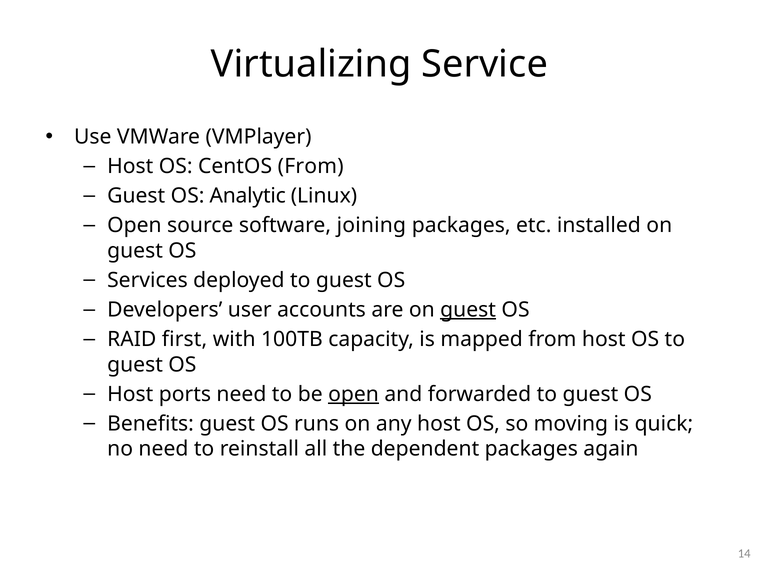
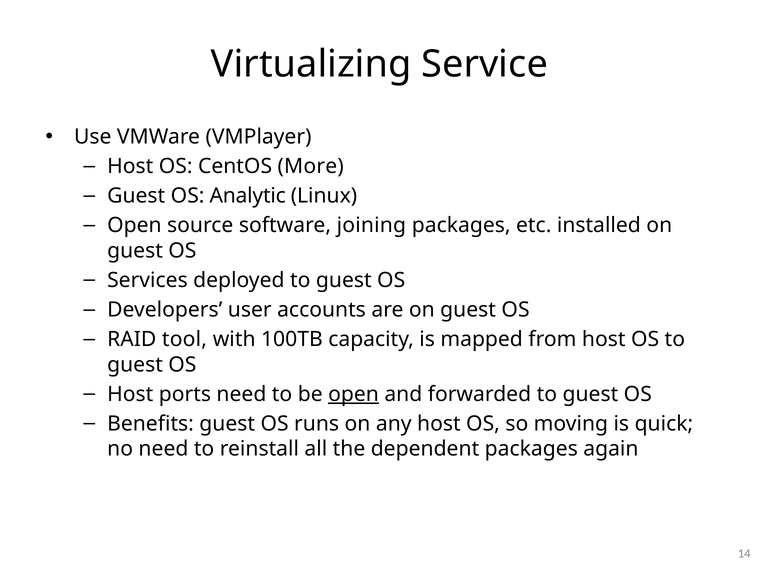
CentOS From: From -> More (311, 166)
guest underline: present -> none (468, 310)
first: first -> tool (184, 339)
